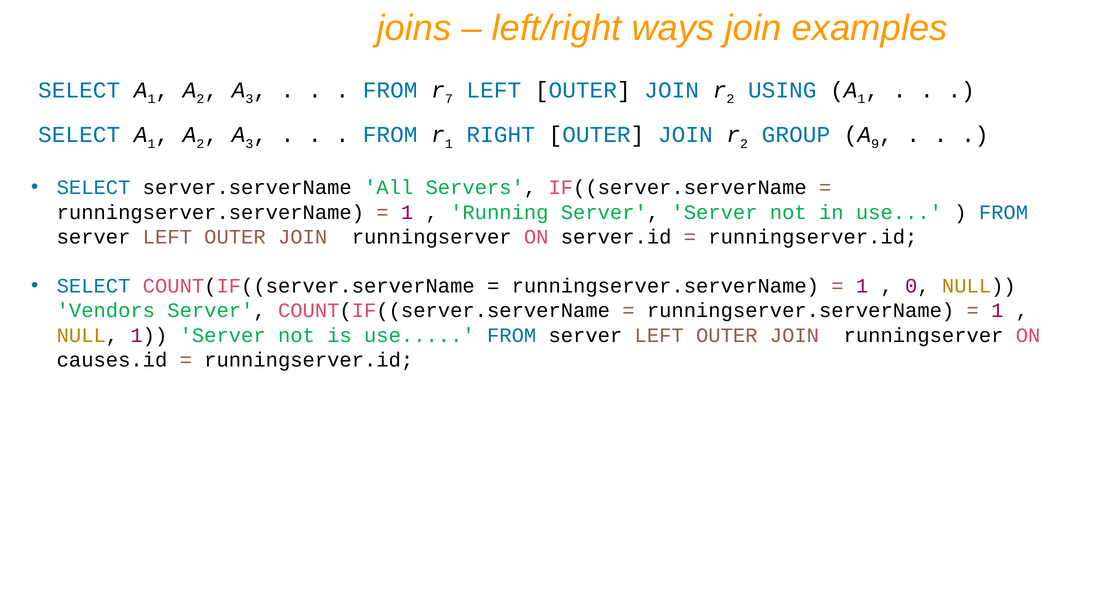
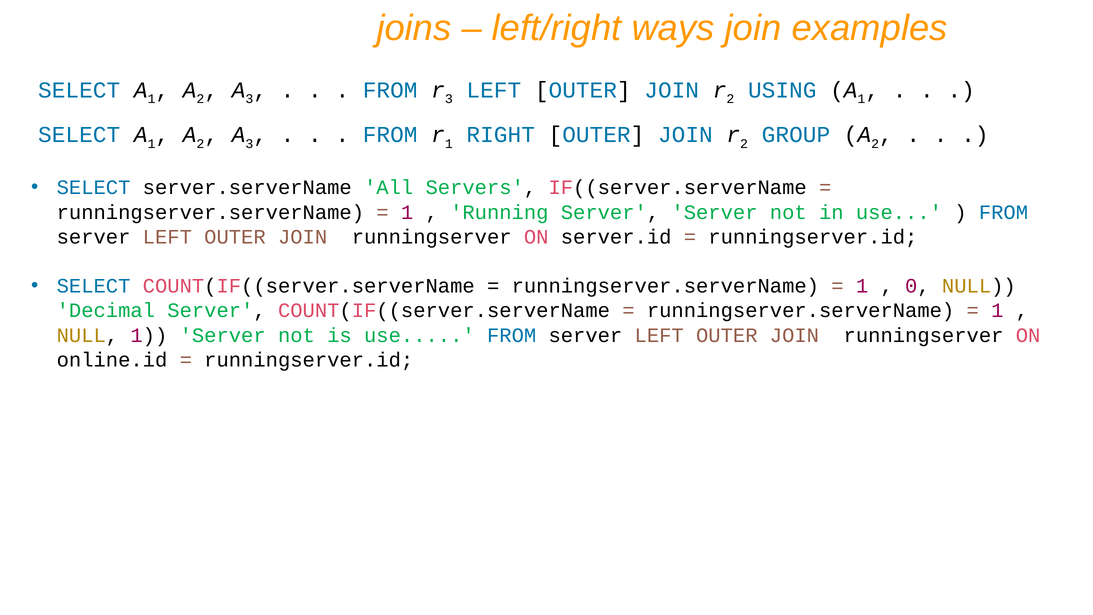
7: 7 -> 3 (449, 99)
9: 9 -> 2 (875, 144)
Vendors: Vendors -> Decimal (106, 311)
causes.id: causes.id -> online.id (112, 360)
